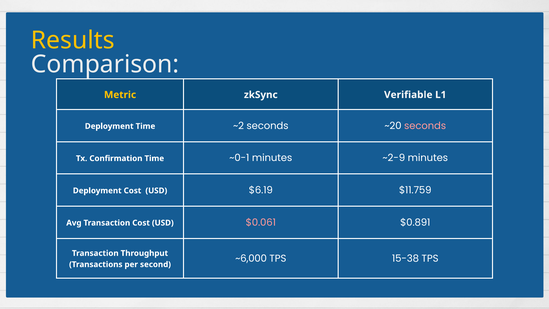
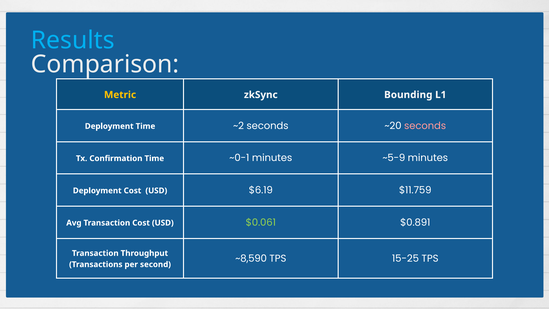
Results colour: yellow -> light blue (73, 40)
Verifiable: Verifiable -> Bounding (408, 95)
~2-9: ~2-9 -> ~5-9 (394, 158)
$0.061 colour: pink -> light green (261, 222)
~6,000: ~6,000 -> ~8,590 (251, 258)
15-38: 15-38 -> 15-25 (405, 258)
